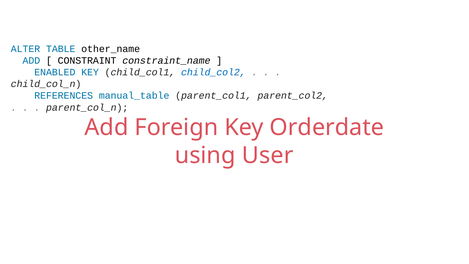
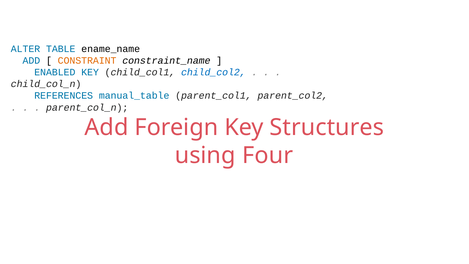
other_name: other_name -> ename_name (111, 49)
CONSTRAINT colour: black -> orange (87, 60)
Orderdate: Orderdate -> Structures (327, 127)
User: User -> Four (268, 155)
